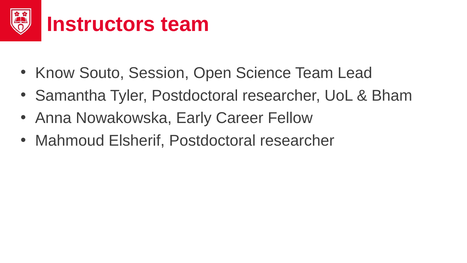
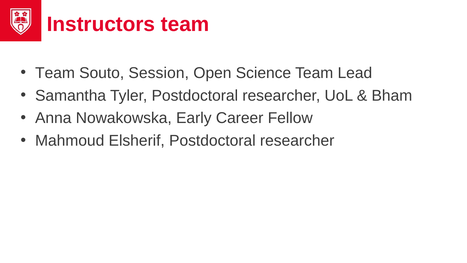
Know: Know -> Team (55, 73)
